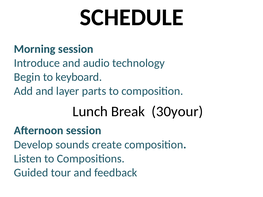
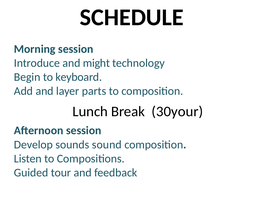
audio: audio -> might (96, 63)
create: create -> sound (107, 145)
